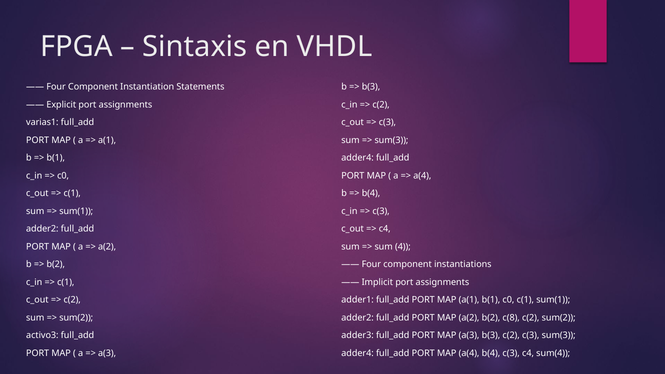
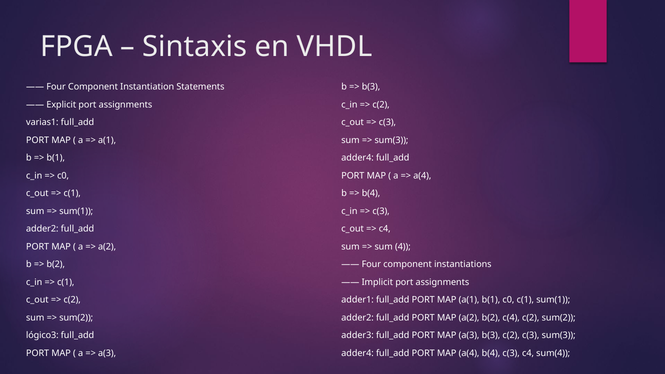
c(8: c(8 -> c(4 (511, 318)
activo3: activo3 -> lógico3 (42, 335)
